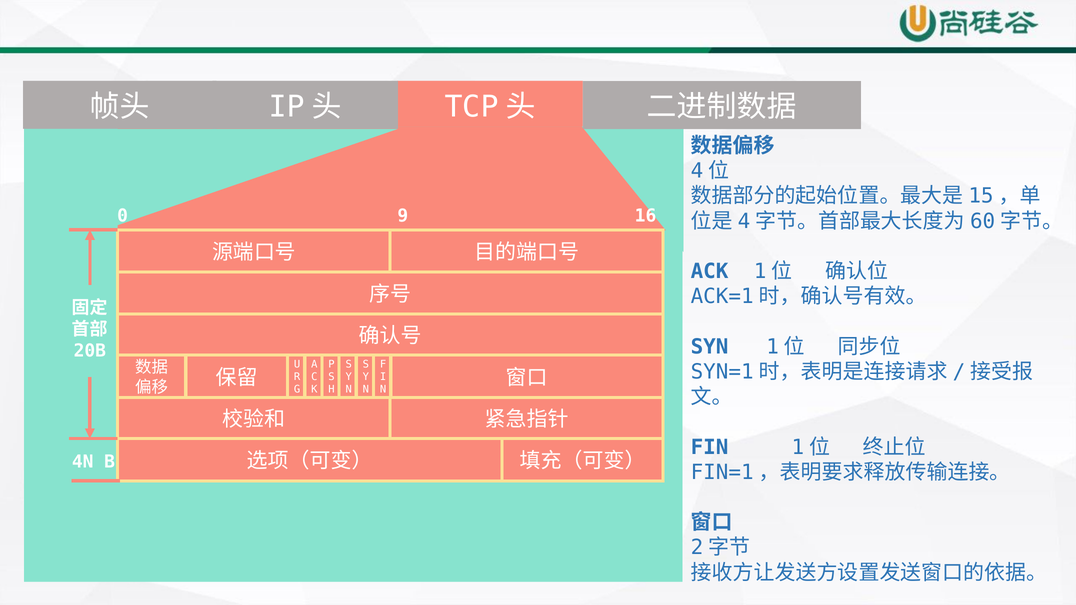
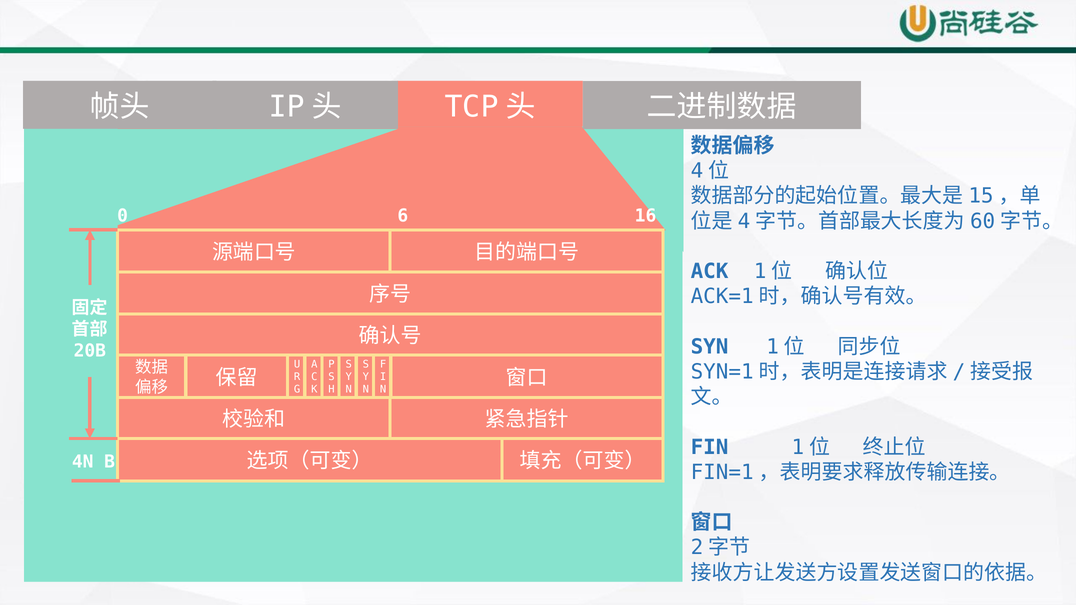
9: 9 -> 6 (403, 216)
